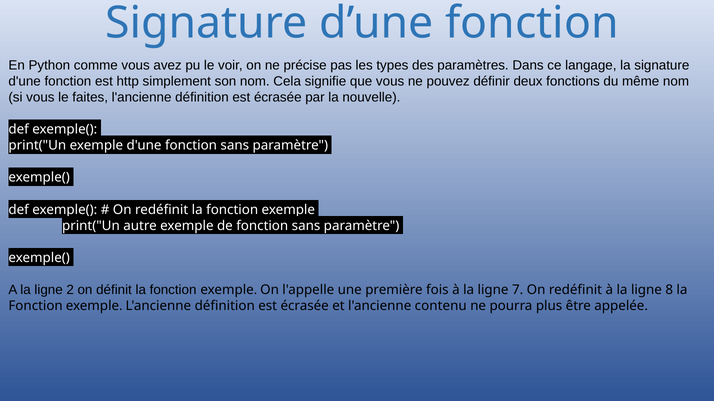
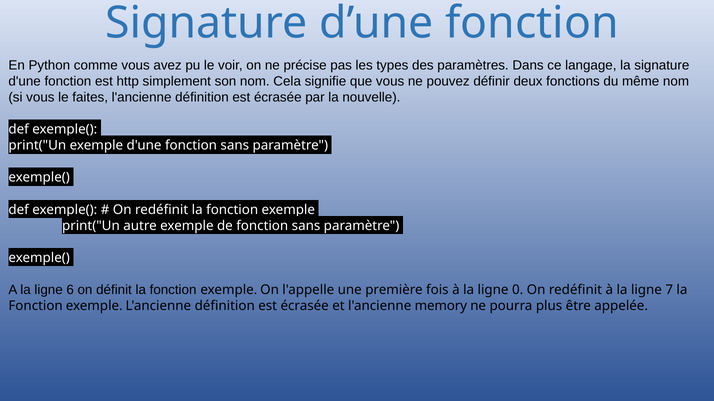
2: 2 -> 6 (70, 290)
7: 7 -> 0 (518, 290)
8: 8 -> 7 (669, 290)
contenu: contenu -> memory (441, 306)
